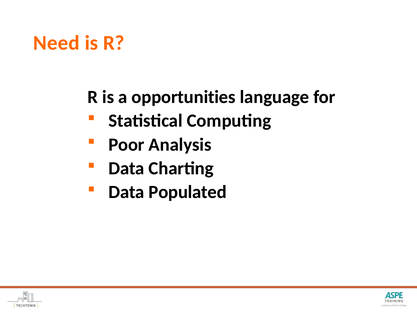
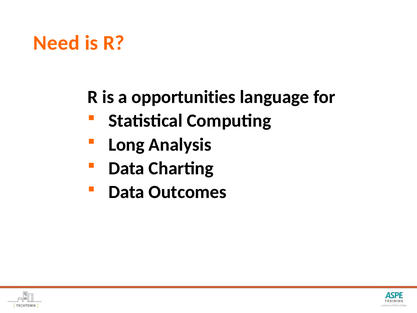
Poor: Poor -> Long (126, 144)
Populated: Populated -> Outcomes (188, 192)
